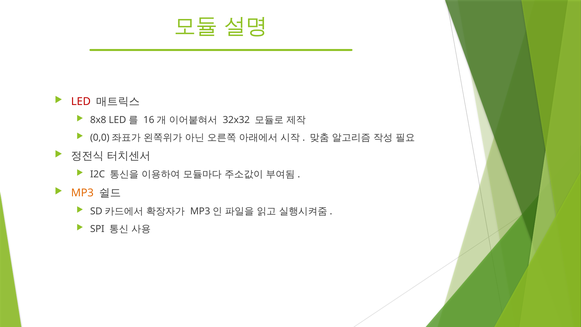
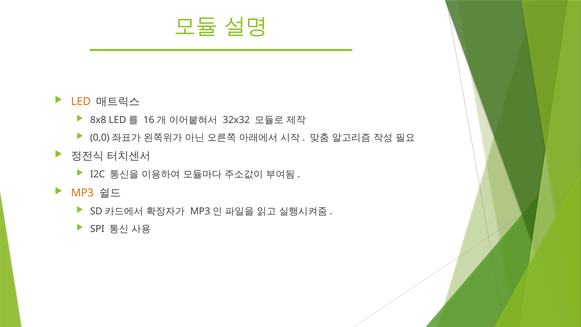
LED colour: red -> orange (81, 101)
